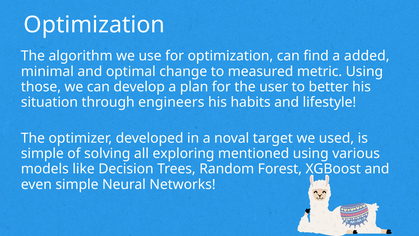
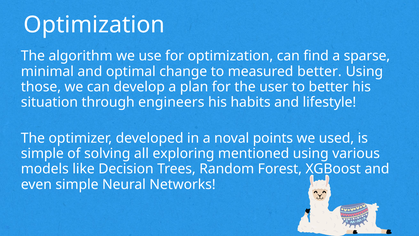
added: added -> sparse (367, 56)
measured metric: metric -> better (319, 71)
target: target -> points (273, 138)
